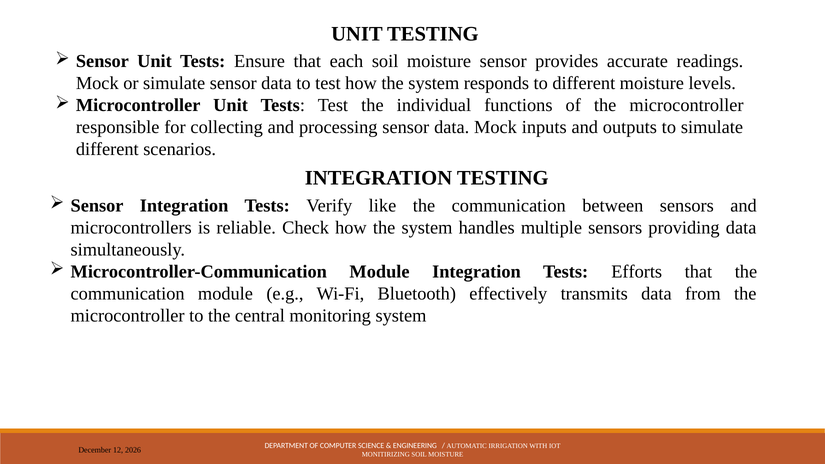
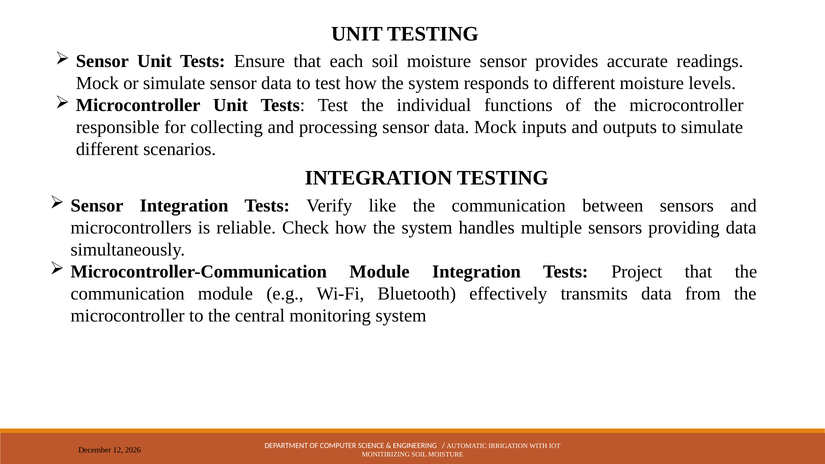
Efforts: Efforts -> Project (637, 272)
